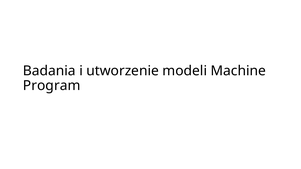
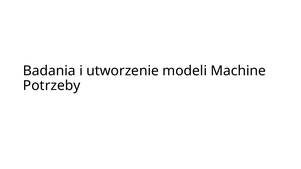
Program: Program -> Potrzeby (52, 86)
